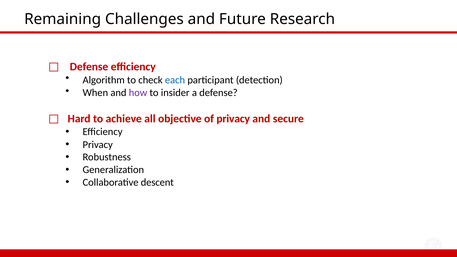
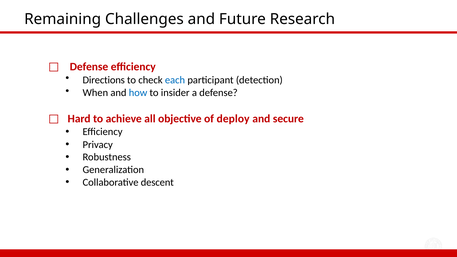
Algorithm: Algorithm -> Directions (104, 80)
how colour: purple -> blue (138, 93)
of privacy: privacy -> deploy (233, 119)
